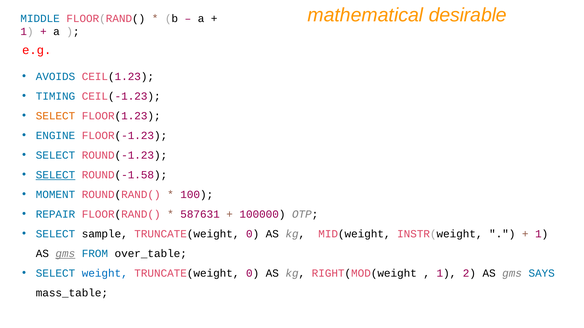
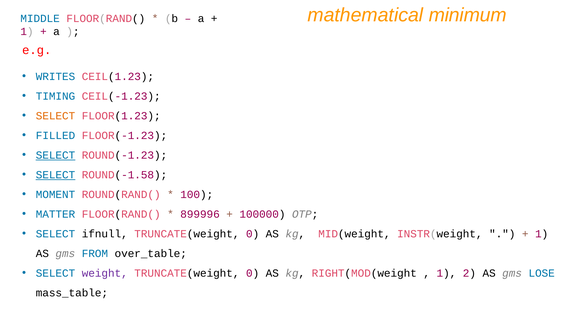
desirable: desirable -> minimum (468, 15)
AVOIDS: AVOIDS -> WRITES (55, 77)
ENGINE: ENGINE -> FILLED (55, 136)
SELECT underline: none -> present (55, 155)
REPAIR: REPAIR -> MATTER (55, 215)
587631: 587631 -> 899996 (200, 215)
sample: sample -> ifnull (105, 234)
gms underline: present -> none (65, 254)
weight colour: blue -> purple (105, 274)
SAYS: SAYS -> LOSE (542, 274)
